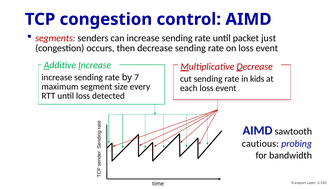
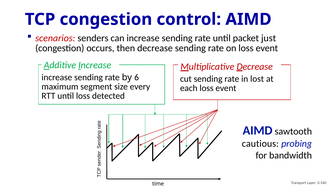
segments: segments -> scenarios (55, 38)
7: 7 -> 6 (137, 77)
kids: kids -> lost (257, 79)
